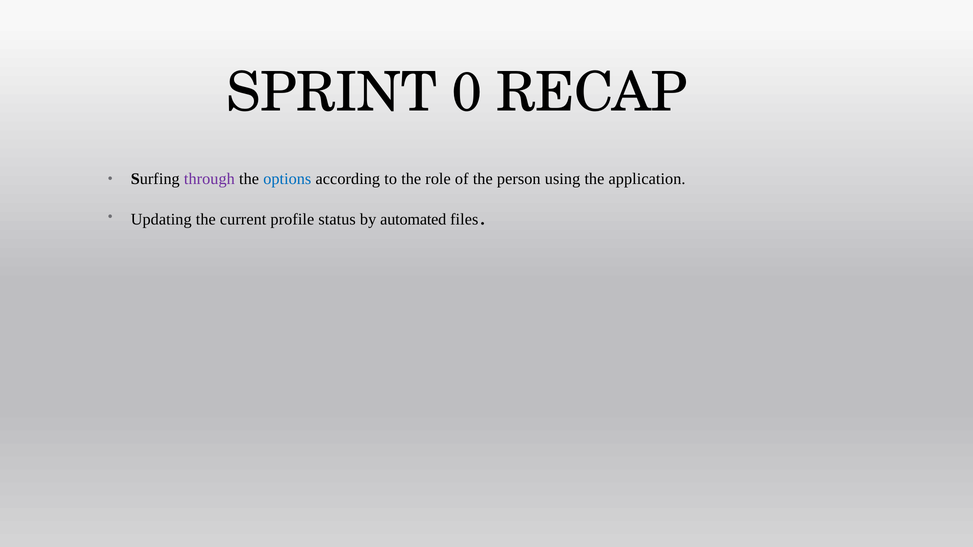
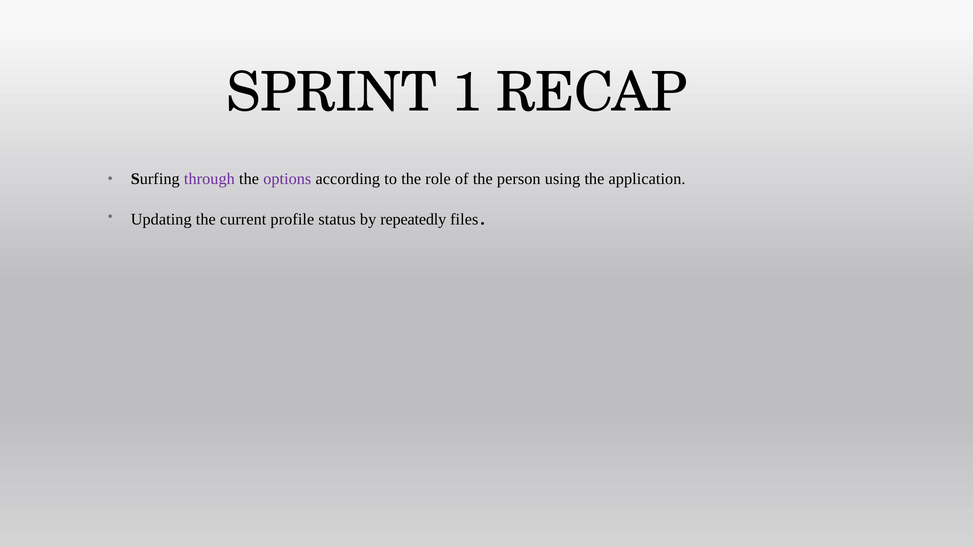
0: 0 -> 1 (467, 93)
options colour: blue -> purple (287, 179)
automated: automated -> repeatedly (413, 219)
